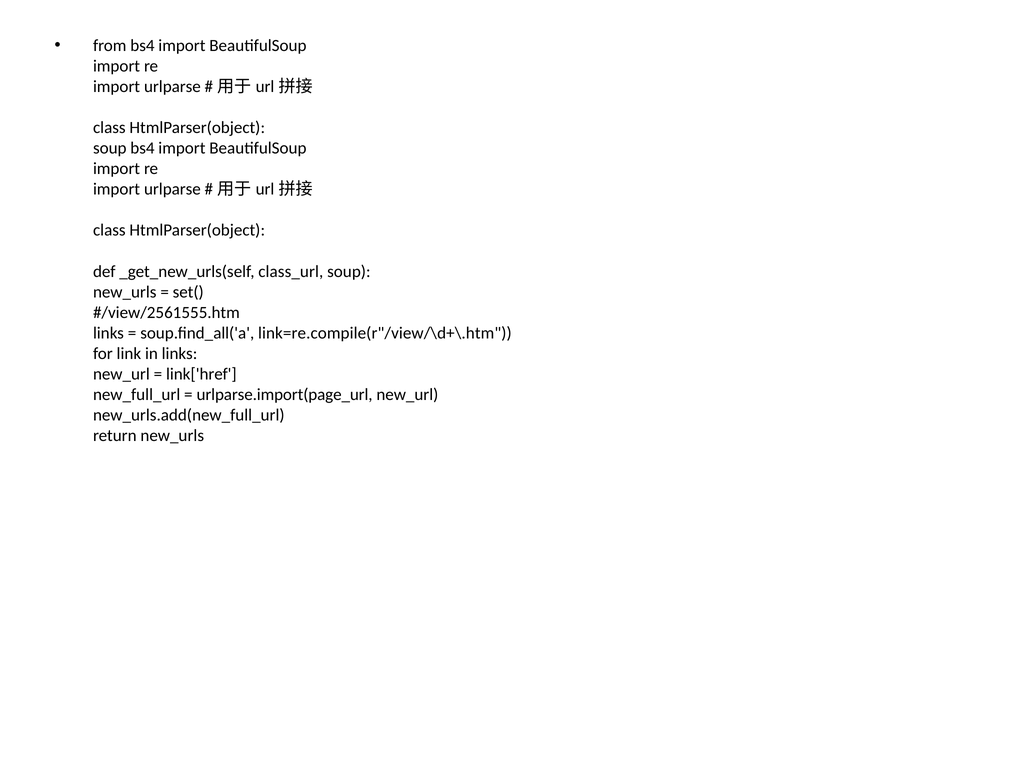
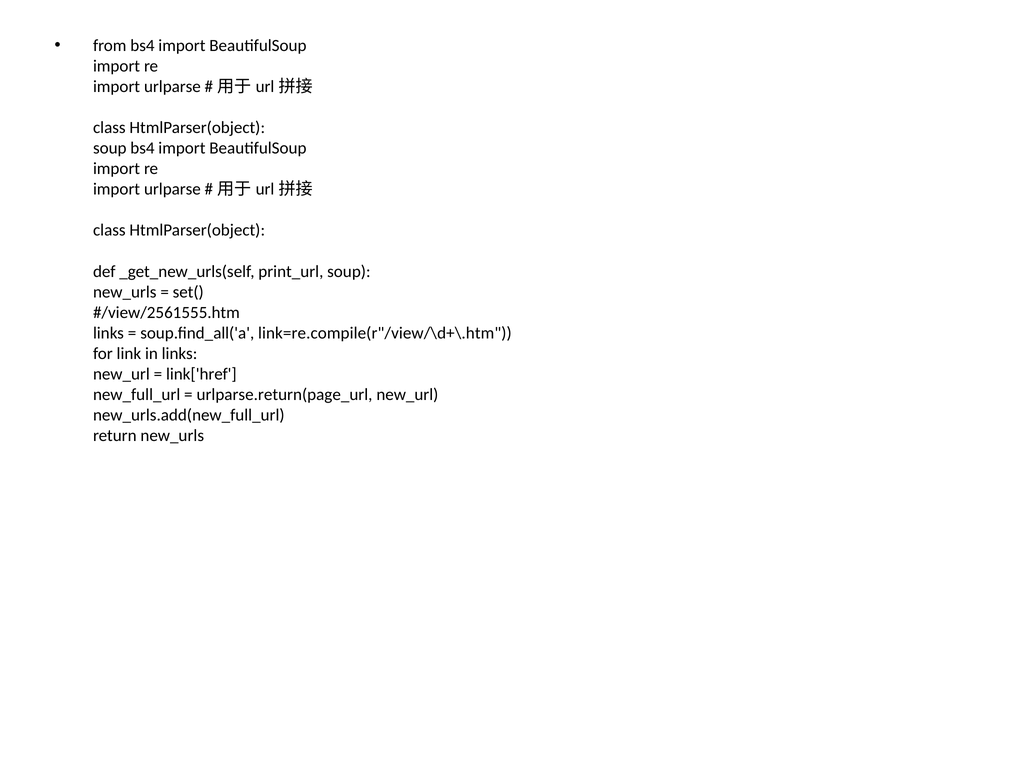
class_url: class_url -> print_url (291, 271)
urlparse.import(page_url: urlparse.import(page_url -> urlparse.return(page_url (285, 394)
